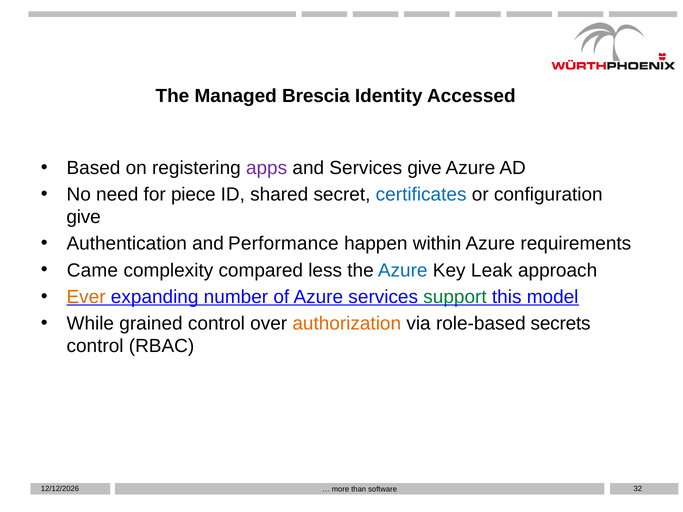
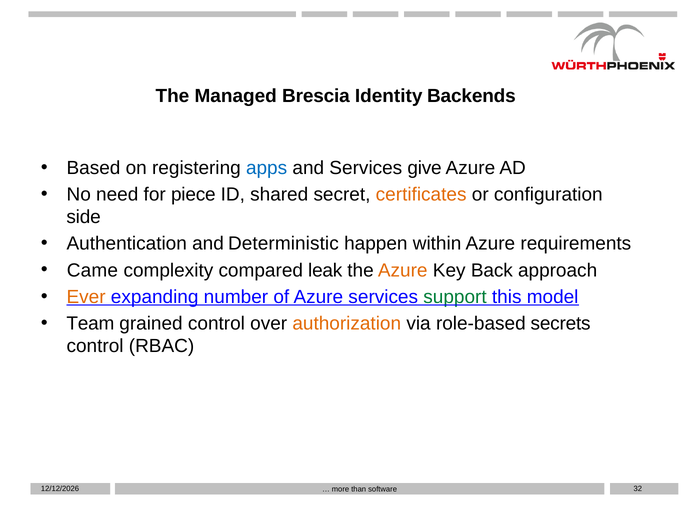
Accessed: Accessed -> Backends (471, 96)
apps colour: purple -> blue (267, 168)
certificates colour: blue -> orange (421, 194)
give: give -> side (84, 217)
Performance: Performance -> Deterministic (283, 244)
less: less -> leak (325, 270)
Azure colour: blue -> orange (403, 270)
Leak: Leak -> Back (492, 270)
While: While -> Team (90, 324)
